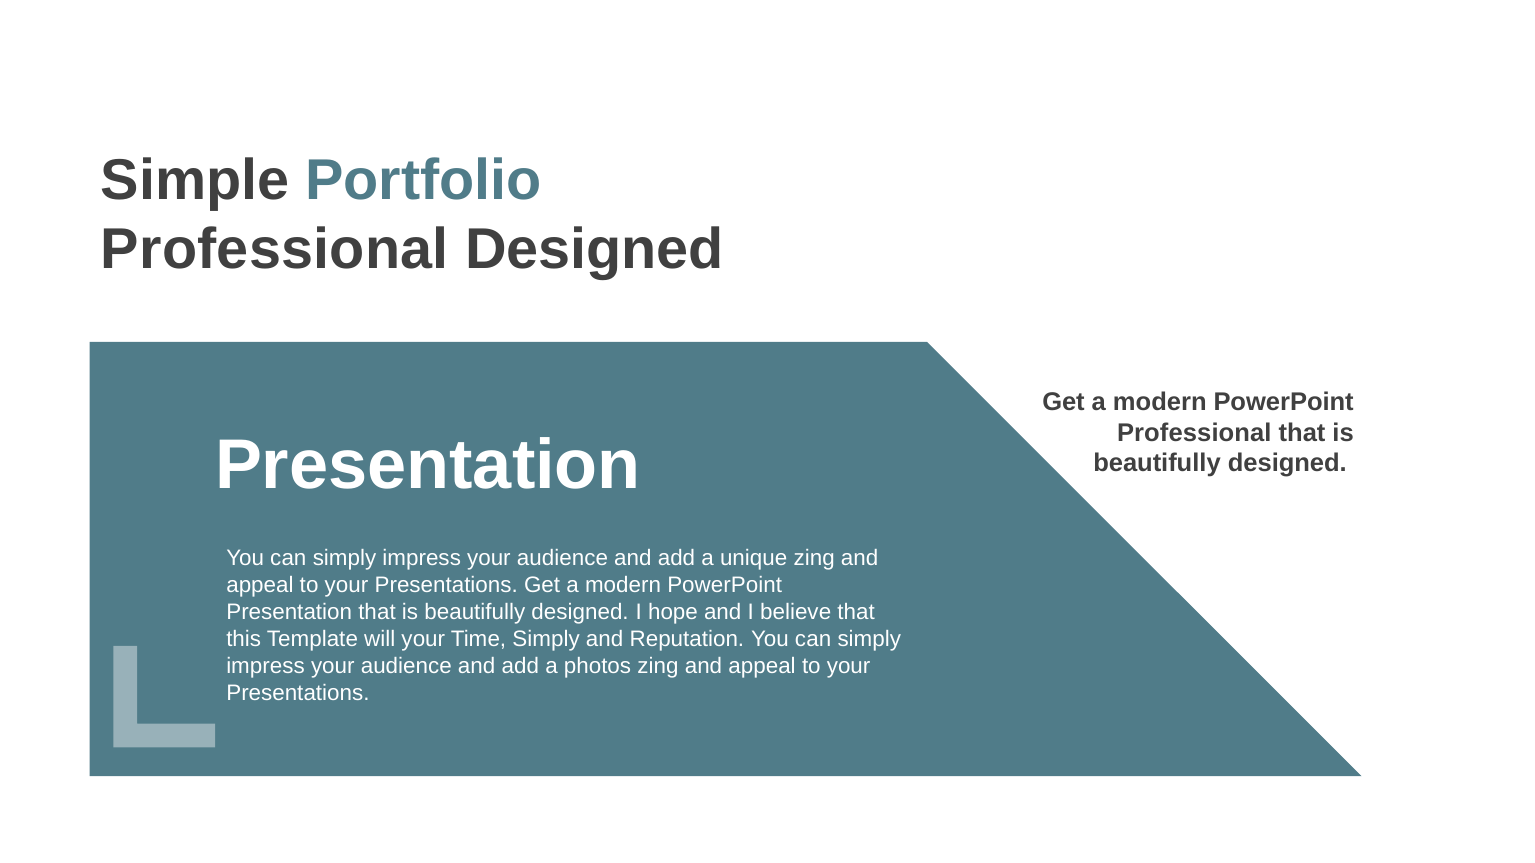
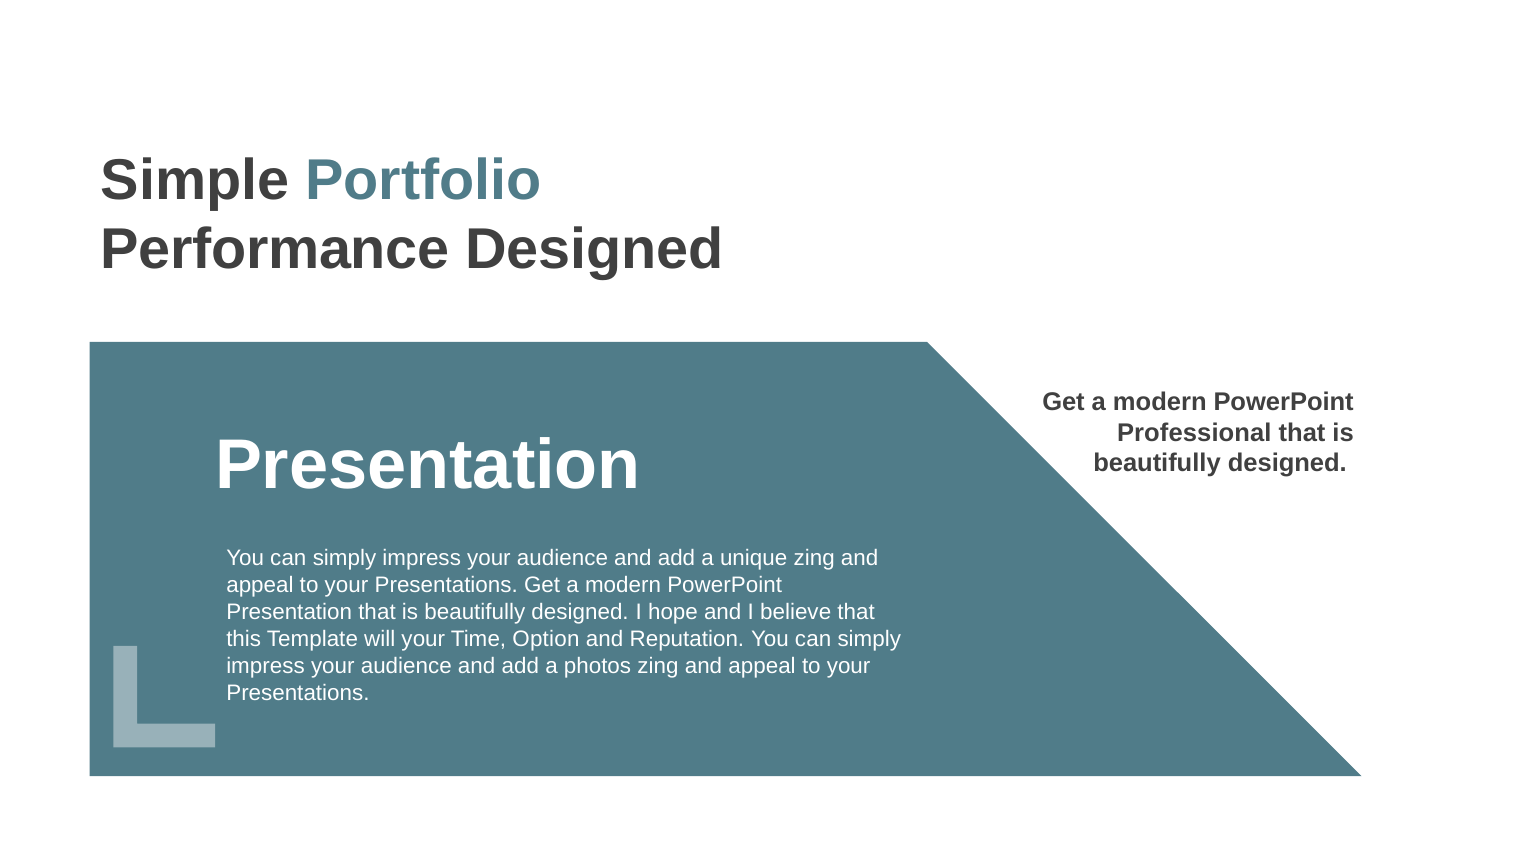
Professional: Professional -> Performance (275, 249)
Time Simply: Simply -> Option (546, 639)
